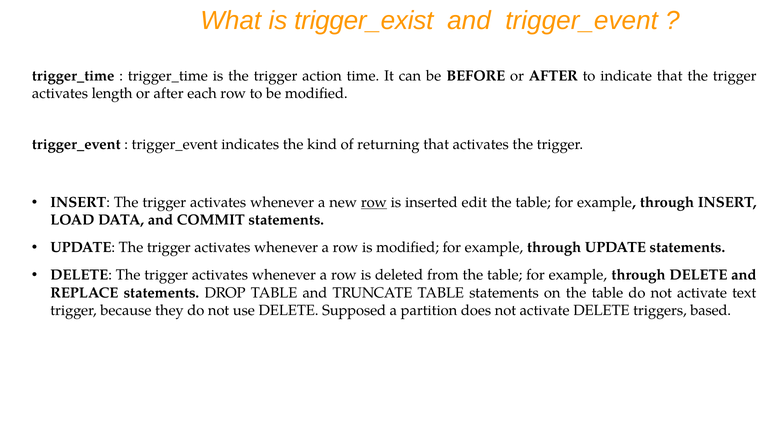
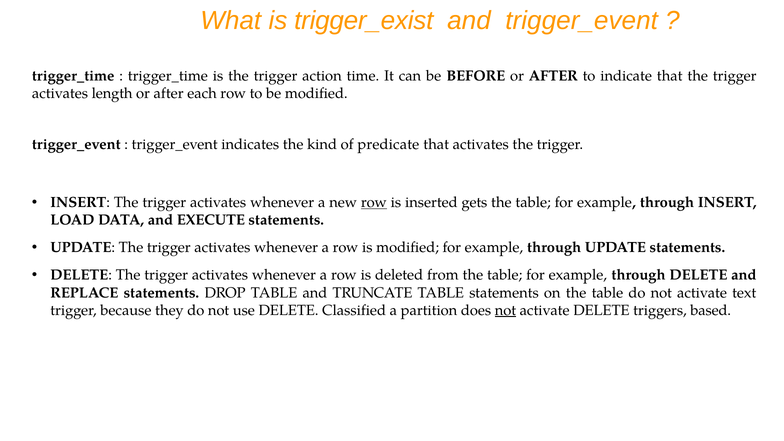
returning: returning -> predicate (388, 145)
edit: edit -> gets (474, 202)
COMMIT: COMMIT -> EXECUTE (211, 220)
Supposed: Supposed -> Classified (354, 310)
not underline: none -> present (505, 310)
